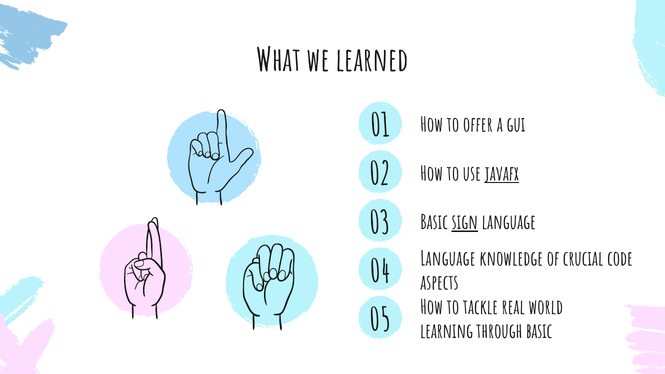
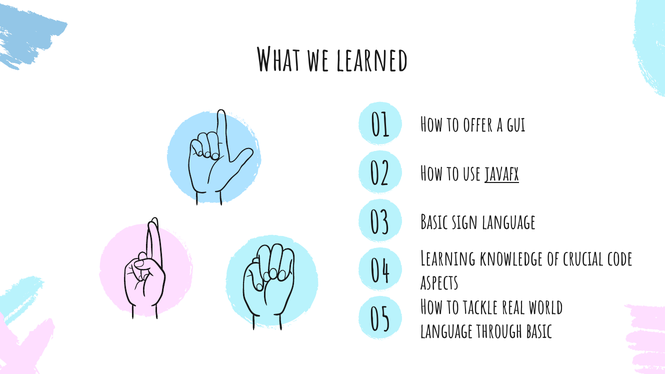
sign underline: present -> none (465, 222)
Language: Language -> Learning (448, 259)
learning: learning -> language (447, 332)
